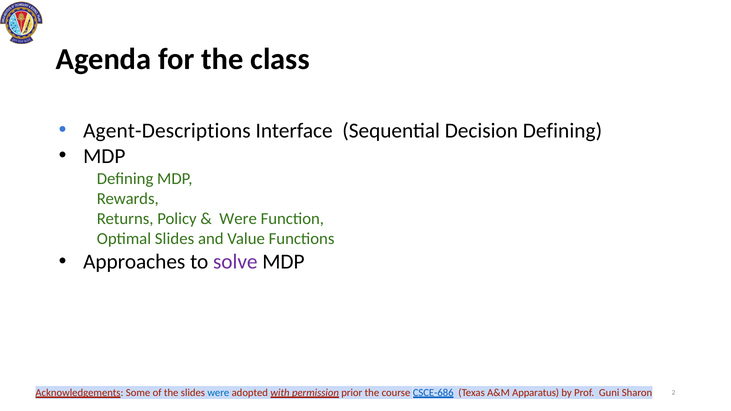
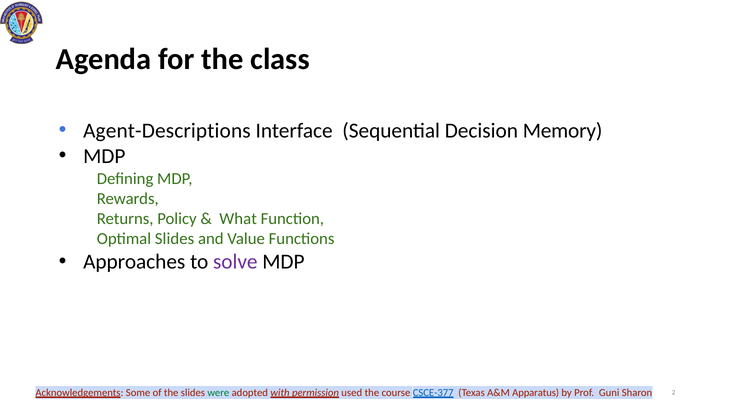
Decision Defining: Defining -> Memory (563, 131)
Were: Were -> What (238, 219)
were colour: blue -> green (218, 393)
prior: prior -> used (352, 393)
CSCE-686: CSCE-686 -> CSCE-377 (433, 393)
